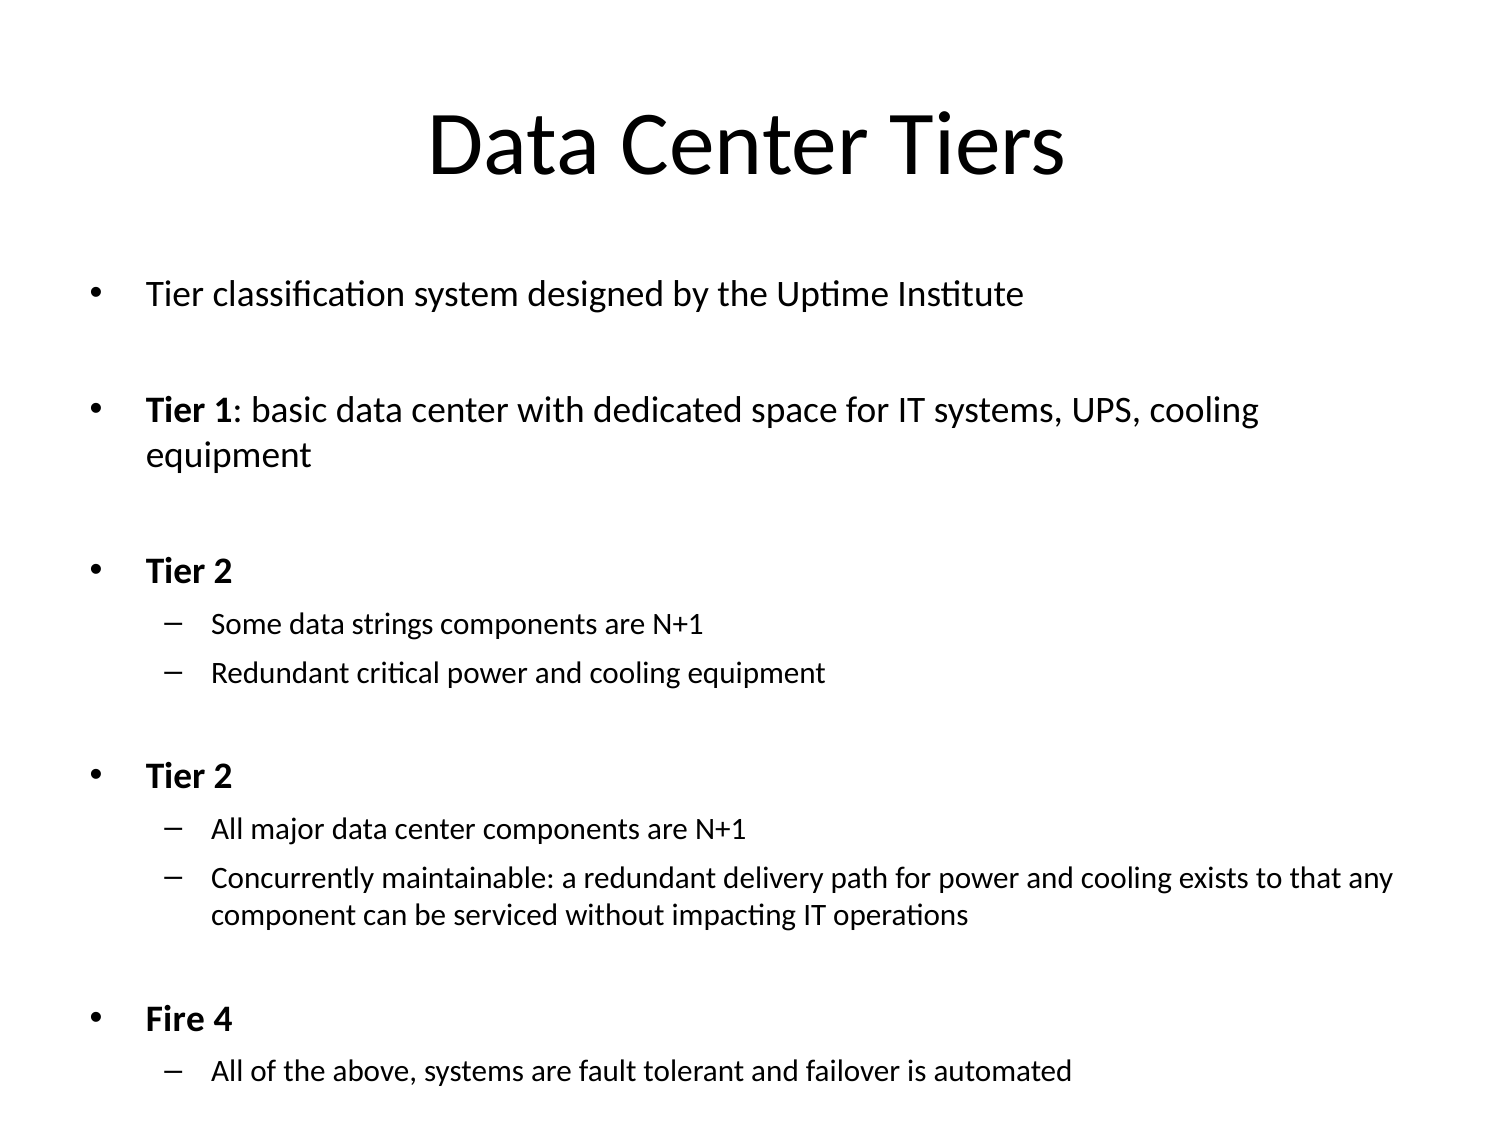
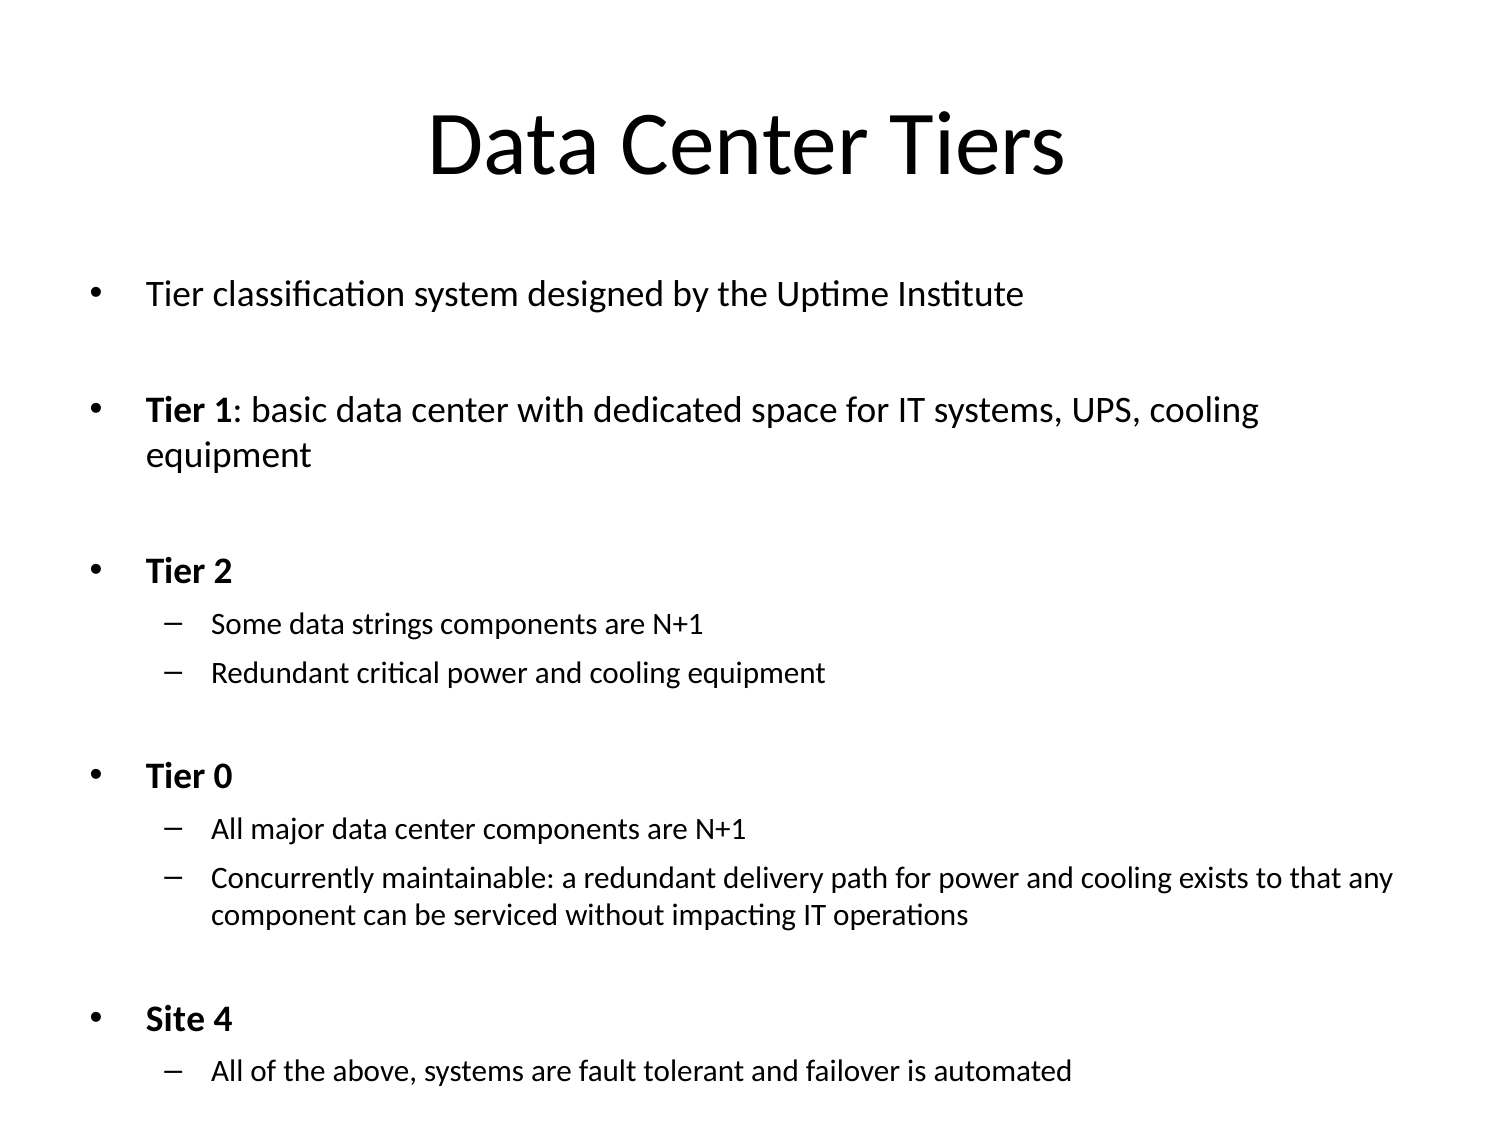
2: 2 -> 0 (223, 777)
Fire: Fire -> Site (175, 1019)
